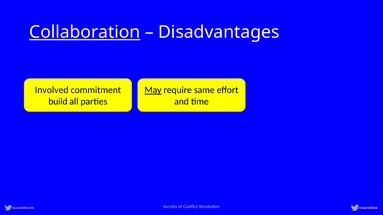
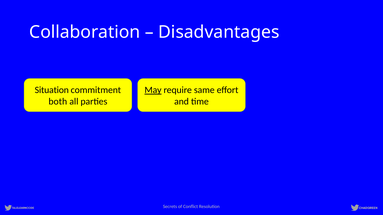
Collaboration underline: present -> none (85, 32)
Involved: Involved -> Situation (52, 90)
build: build -> both (58, 102)
